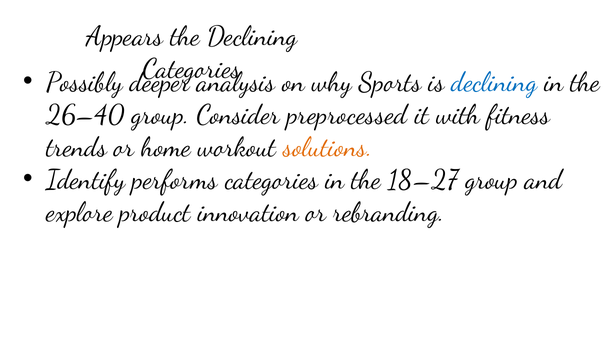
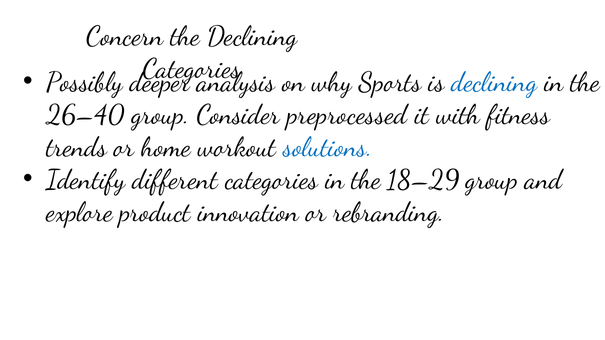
Appears: Appears -> Concern (125, 36)
solutions colour: orange -> blue (328, 147)
performs: performs -> different (175, 179)
18–27: 18–27 -> 18–29 (423, 179)
